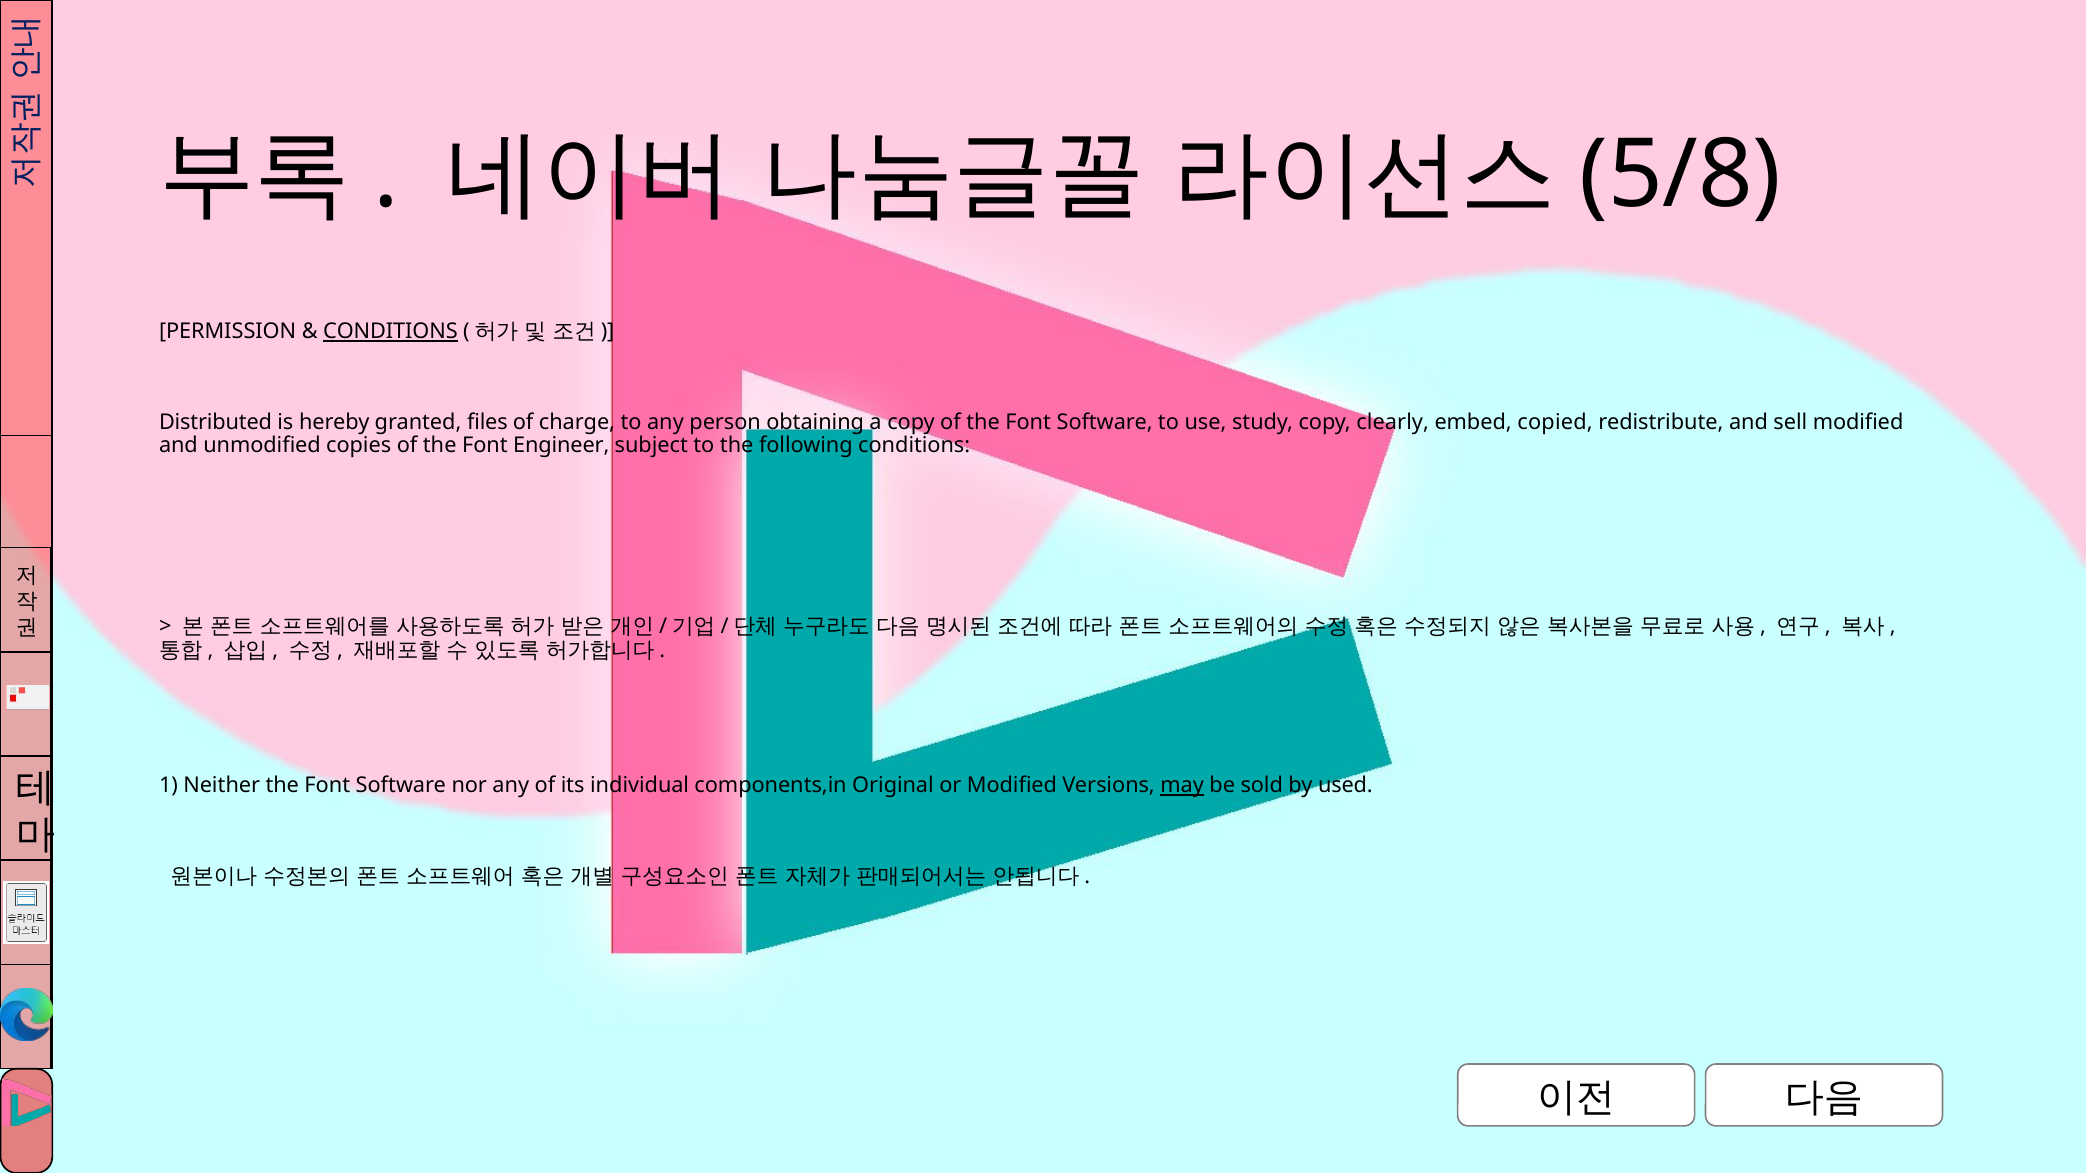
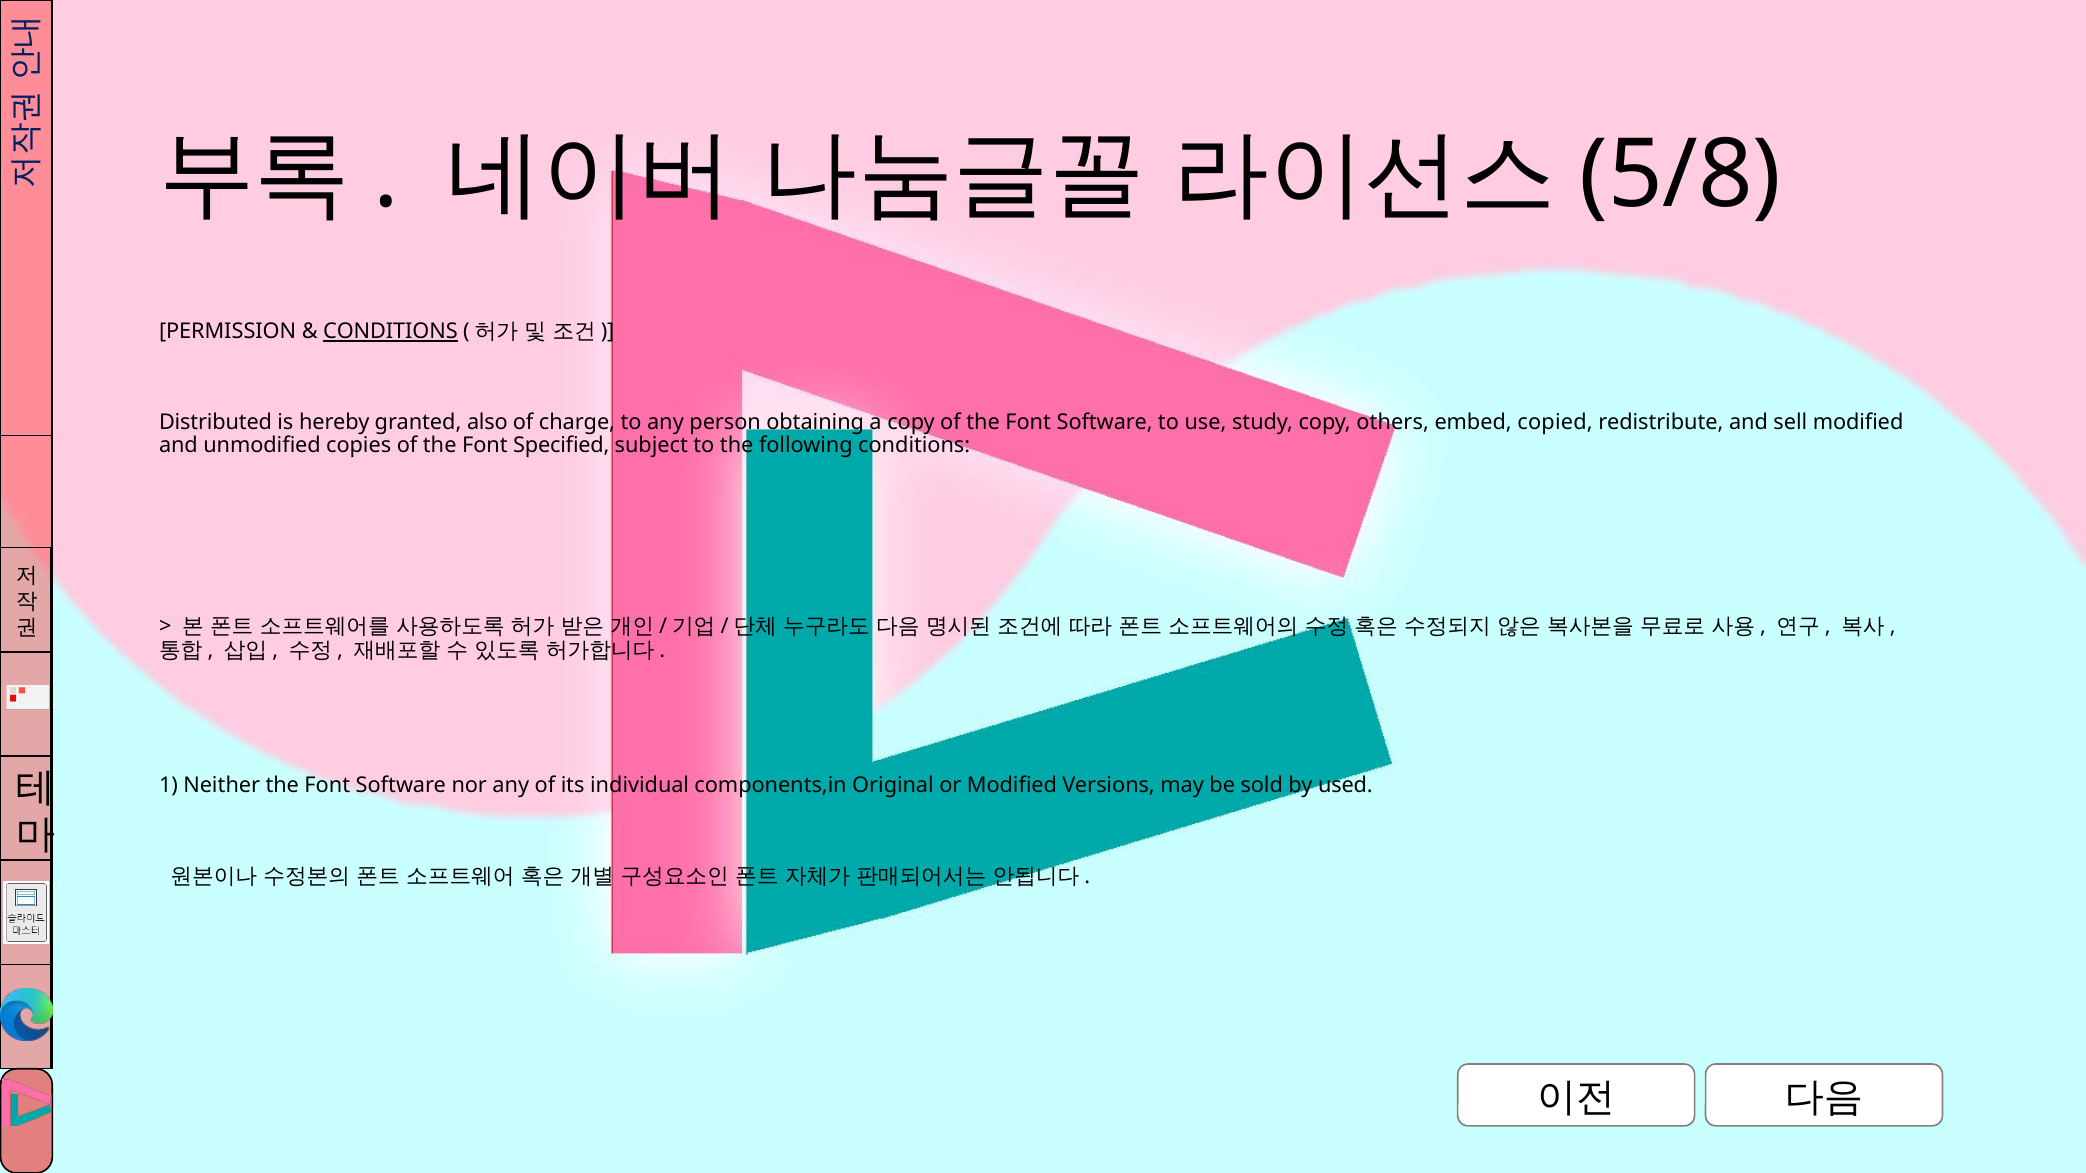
files: files -> also (487, 422)
clearly: clearly -> others (1393, 422)
Engineer: Engineer -> Specified (561, 446)
may underline: present -> none (1182, 786)
